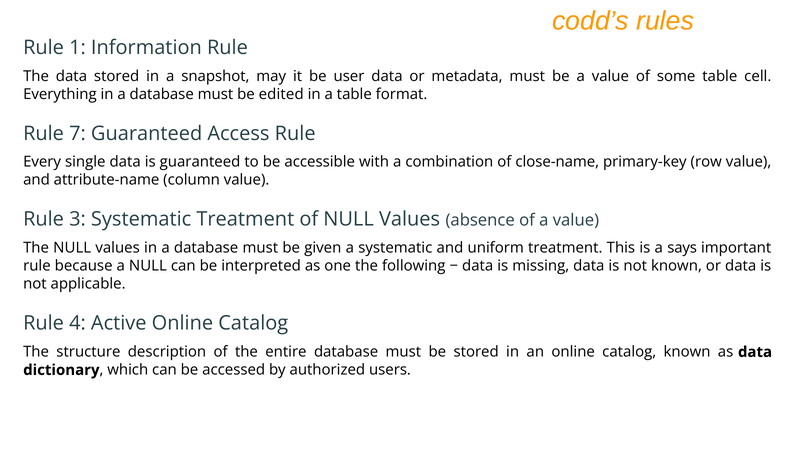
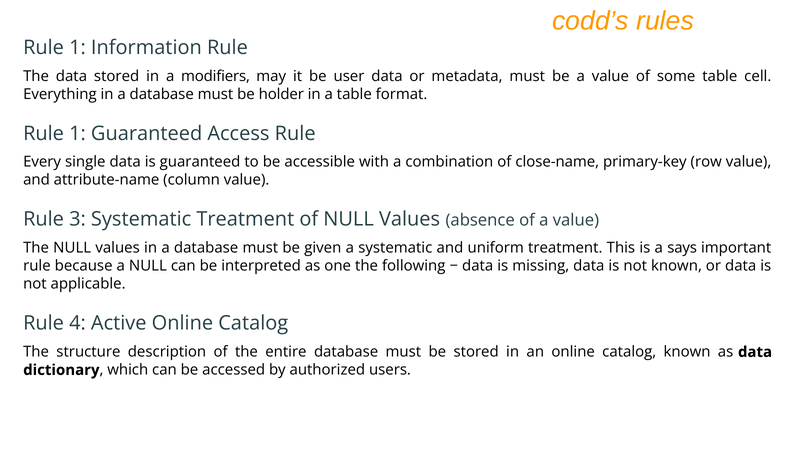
snapshot: snapshot -> modifiers (215, 76)
edited: edited -> holder (281, 94)
7: 7 -> 1 (77, 133)
